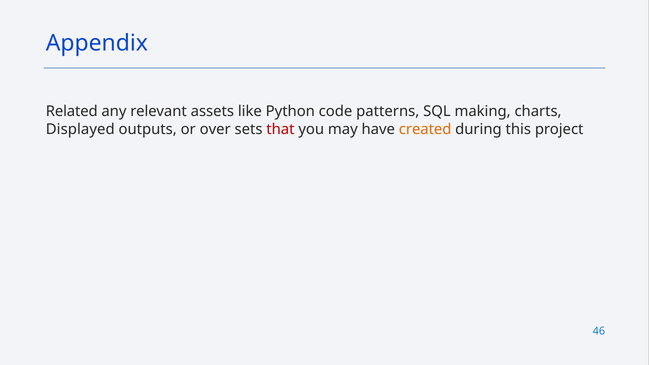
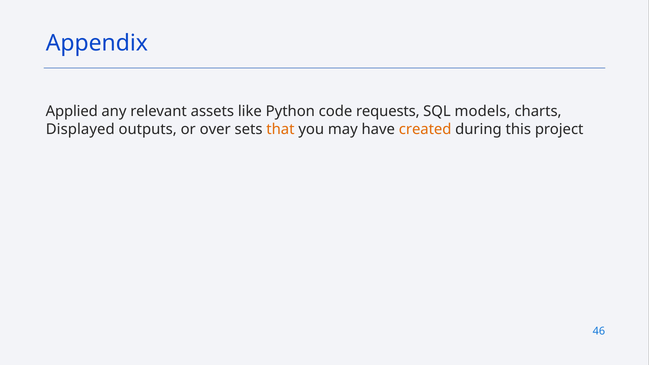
Related: Related -> Applied (72, 111)
patterns: patterns -> requests (388, 111)
making: making -> models (483, 111)
that colour: red -> orange (280, 129)
